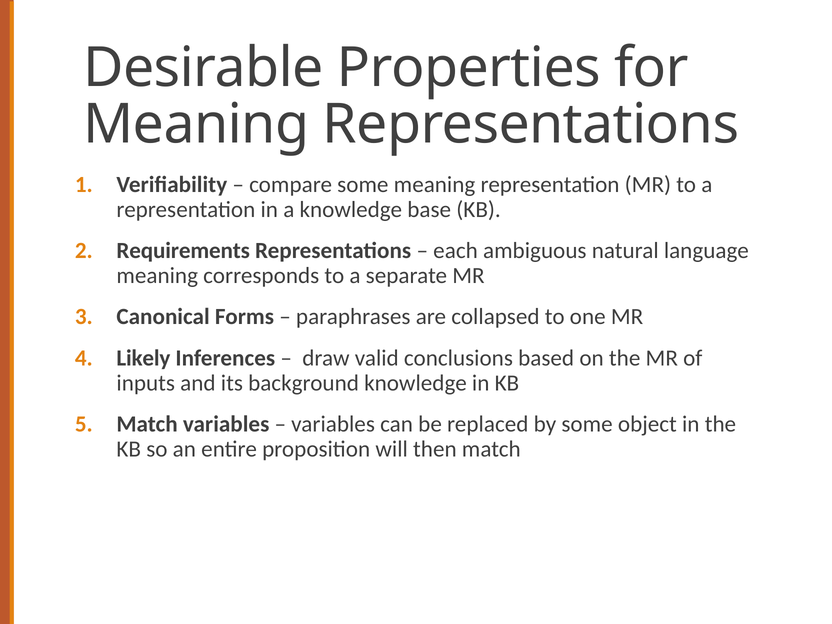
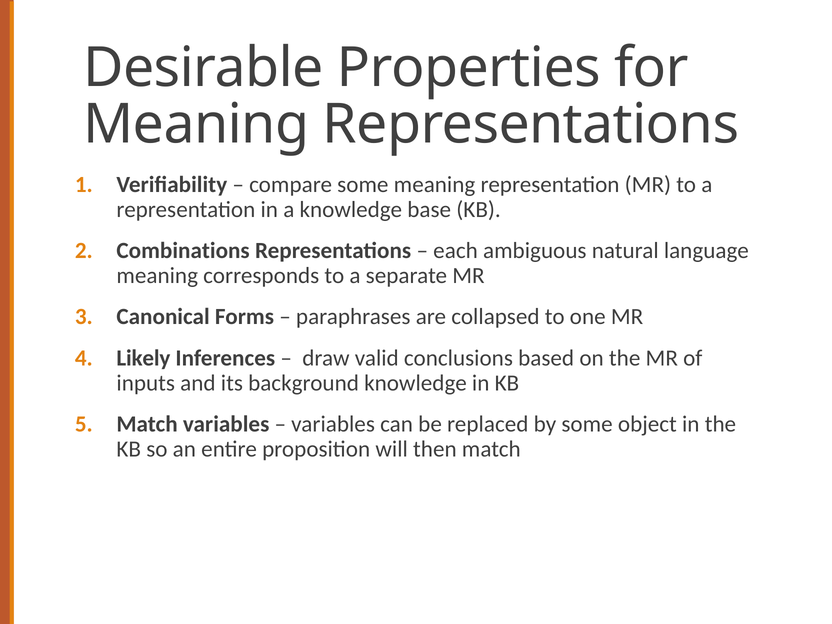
Requirements: Requirements -> Combinations (183, 251)
